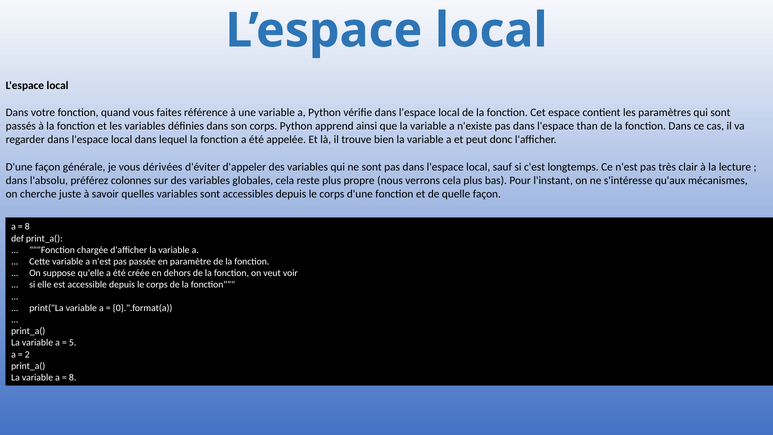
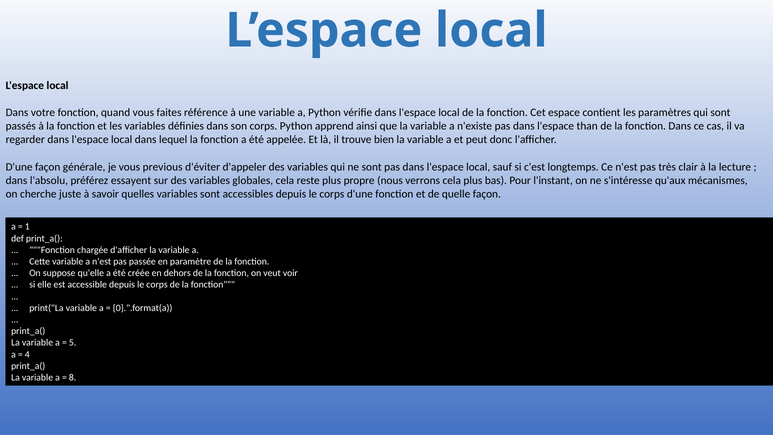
dérivées: dérivées -> previous (163, 167)
colonnes: colonnes -> essayent (131, 180)
8: 8 -> 1 (27, 227)
2: 2 -> 4 (27, 354)
